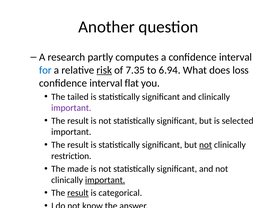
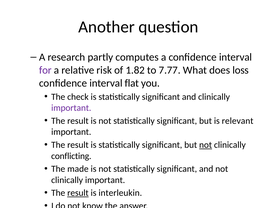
for colour: blue -> purple (45, 70)
risk underline: present -> none (104, 70)
7.35: 7.35 -> 1.82 (135, 70)
6.94: 6.94 -> 7.77 (170, 70)
tailed: tailed -> check (78, 97)
selected: selected -> relevant (238, 121)
restriction: restriction -> conflicting (71, 156)
important underline: present -> none (105, 180)
categorical: categorical -> interleukin (120, 193)
